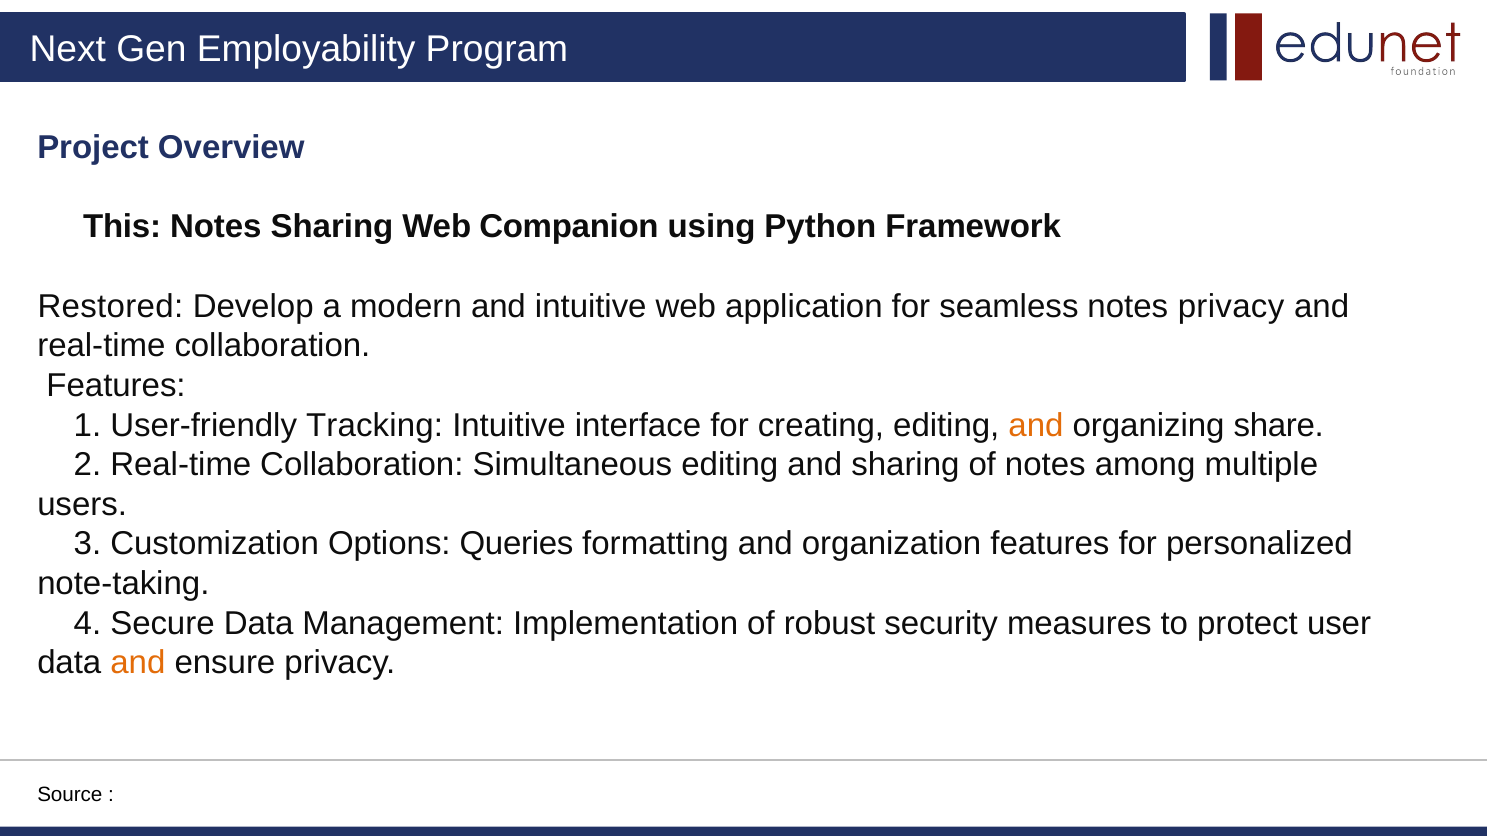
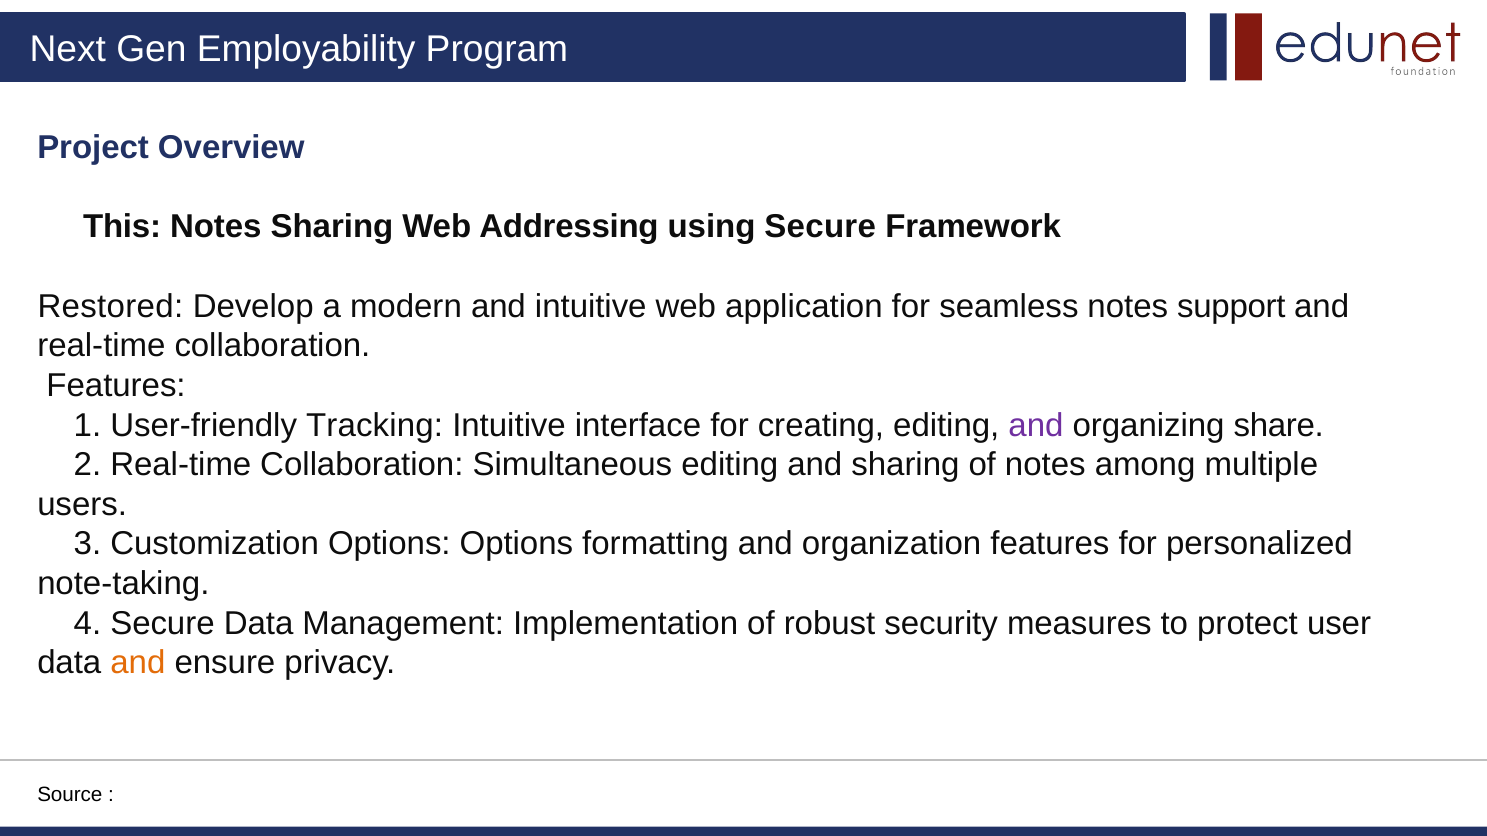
Companion: Companion -> Addressing (569, 227)
using Python: Python -> Secure (820, 227)
notes privacy: privacy -> support (1231, 306)
and colour: orange -> purple (1036, 425)
Options Queries: Queries -> Options (516, 544)
